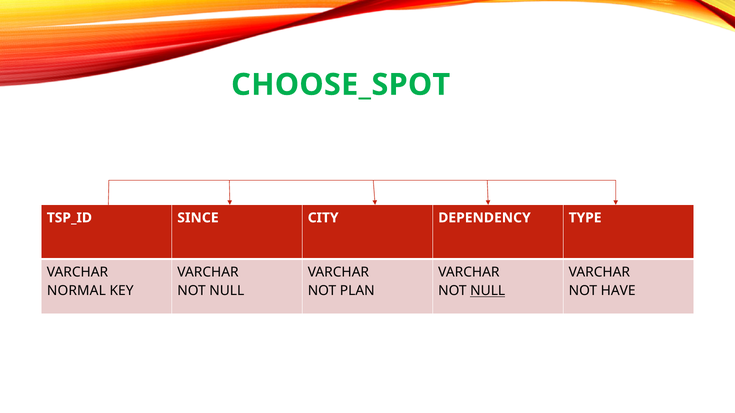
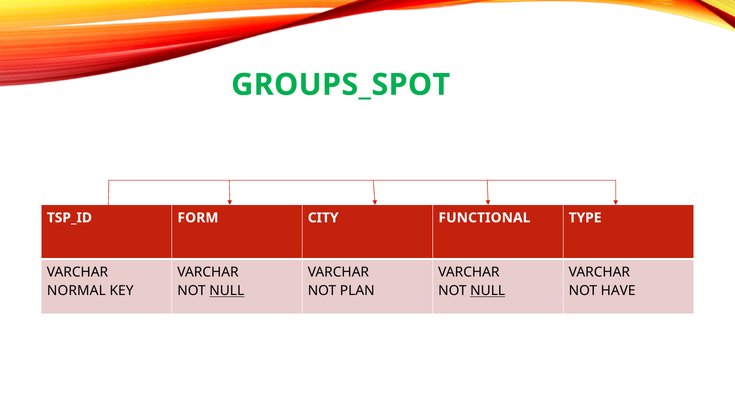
CHOOSE_SPOT: CHOOSE_SPOT -> GROUPS_SPOT (341, 85)
SINCE: SINCE -> FORM (198, 218)
DEPENDENCY: DEPENDENCY -> FUNCTIONAL (484, 218)
NULL underline: none -> present (227, 291)
